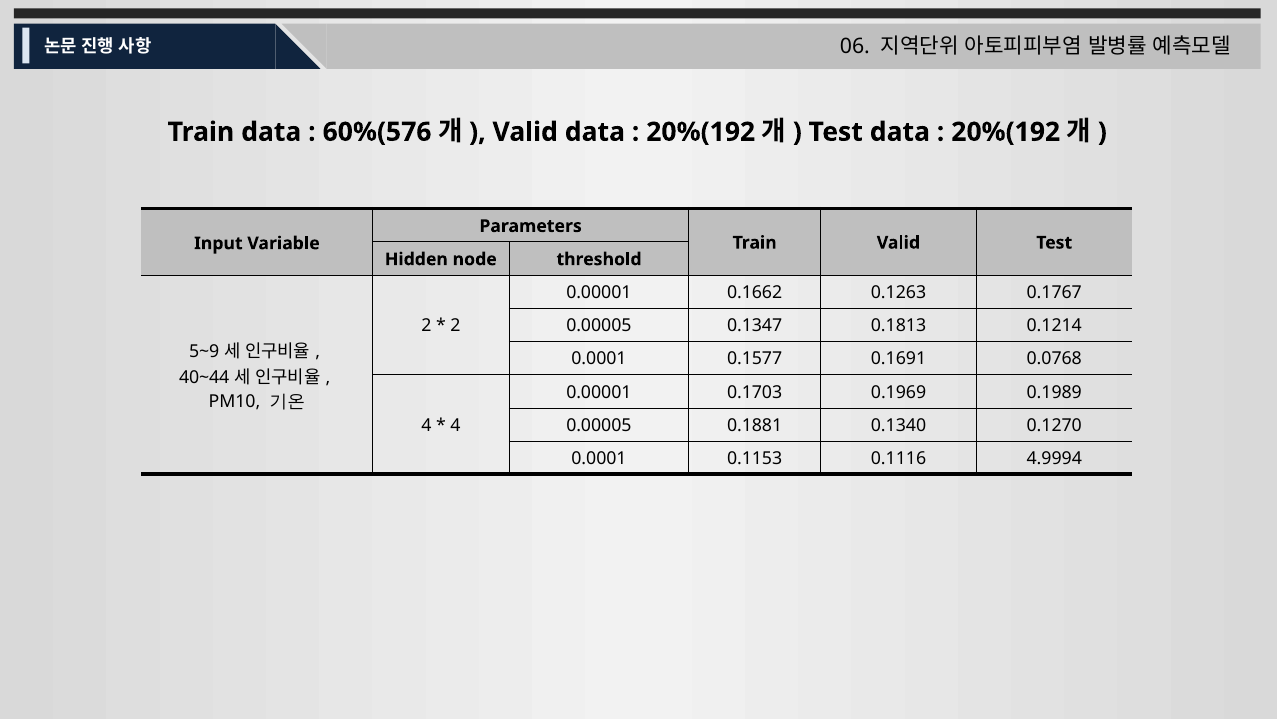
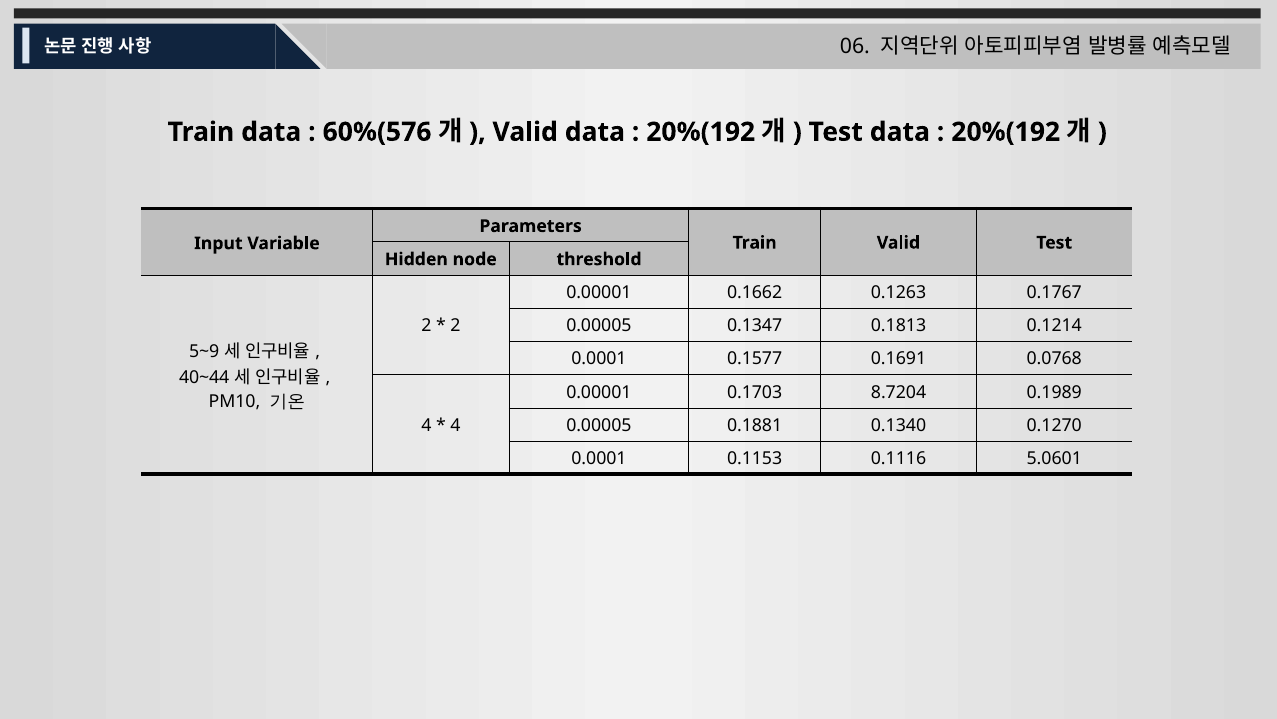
0.1969: 0.1969 -> 8.7204 (899, 392)
4.9994: 4.9994 -> 5.0601 (1054, 458)
